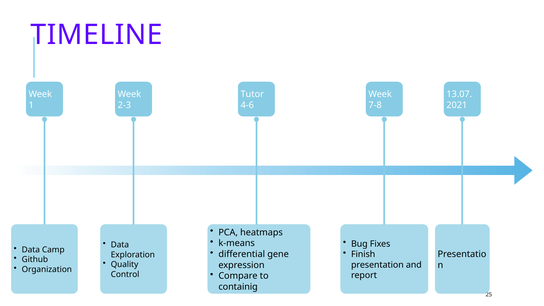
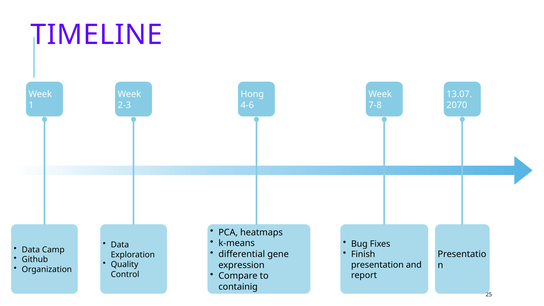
Tutor: Tutor -> Hong (252, 94)
2021: 2021 -> 2070 (457, 105)
